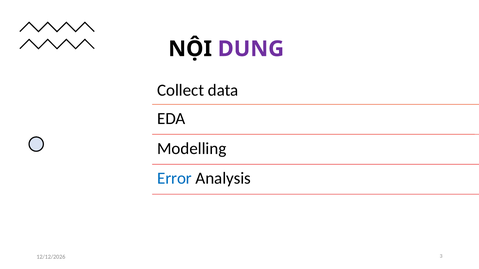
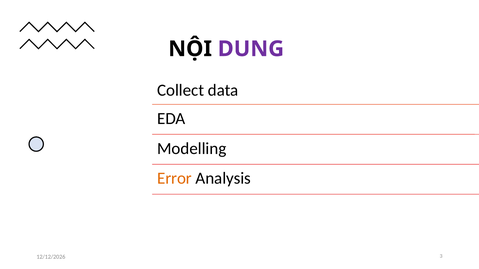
Error colour: blue -> orange (175, 179)
